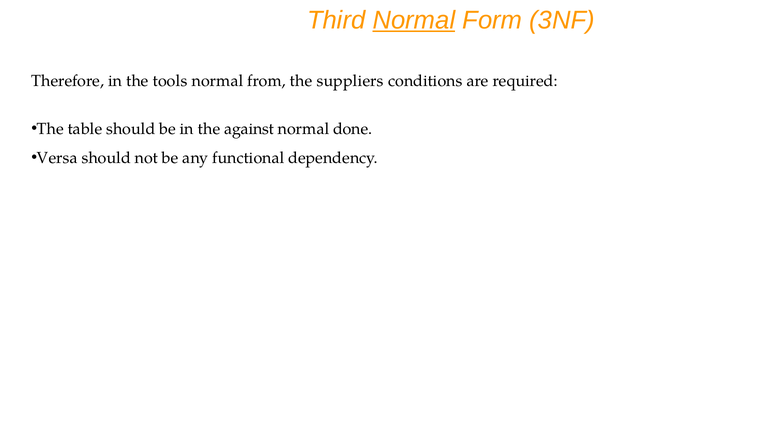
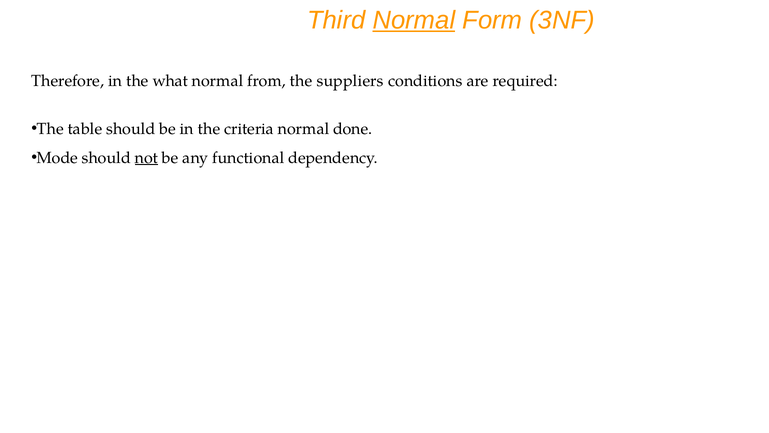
tools: tools -> what (170, 81)
against: against -> criteria (249, 129)
Versa: Versa -> Mode (57, 158)
not underline: none -> present (146, 158)
